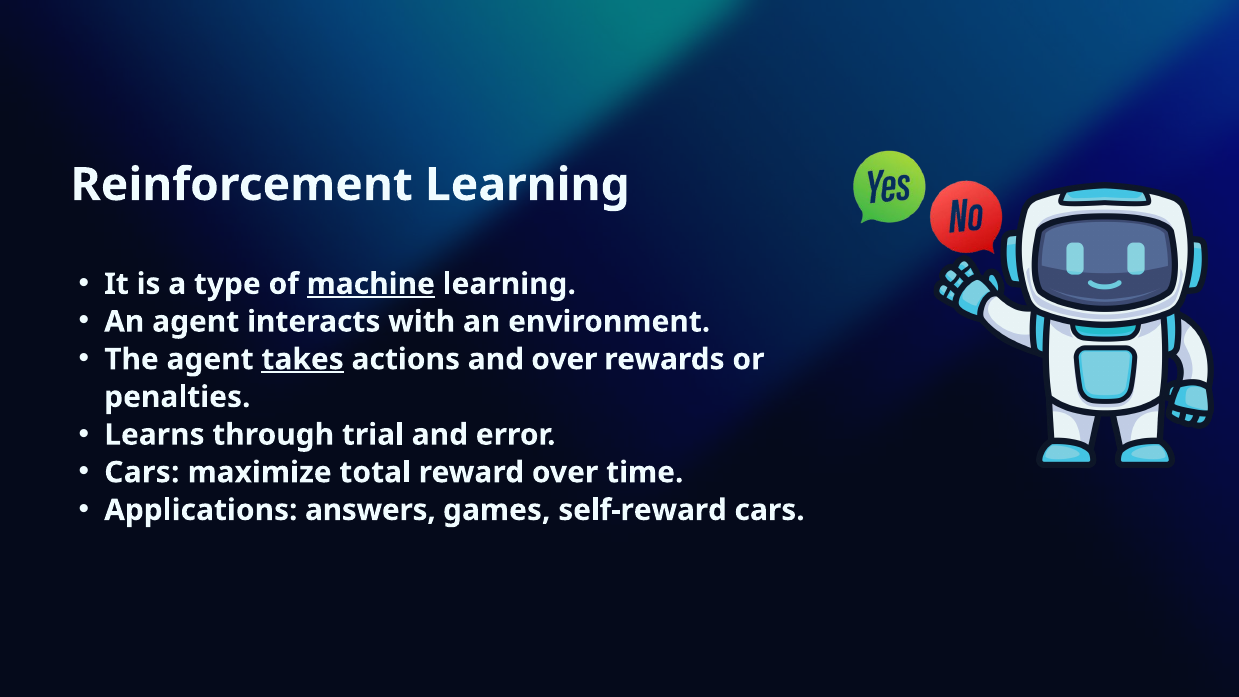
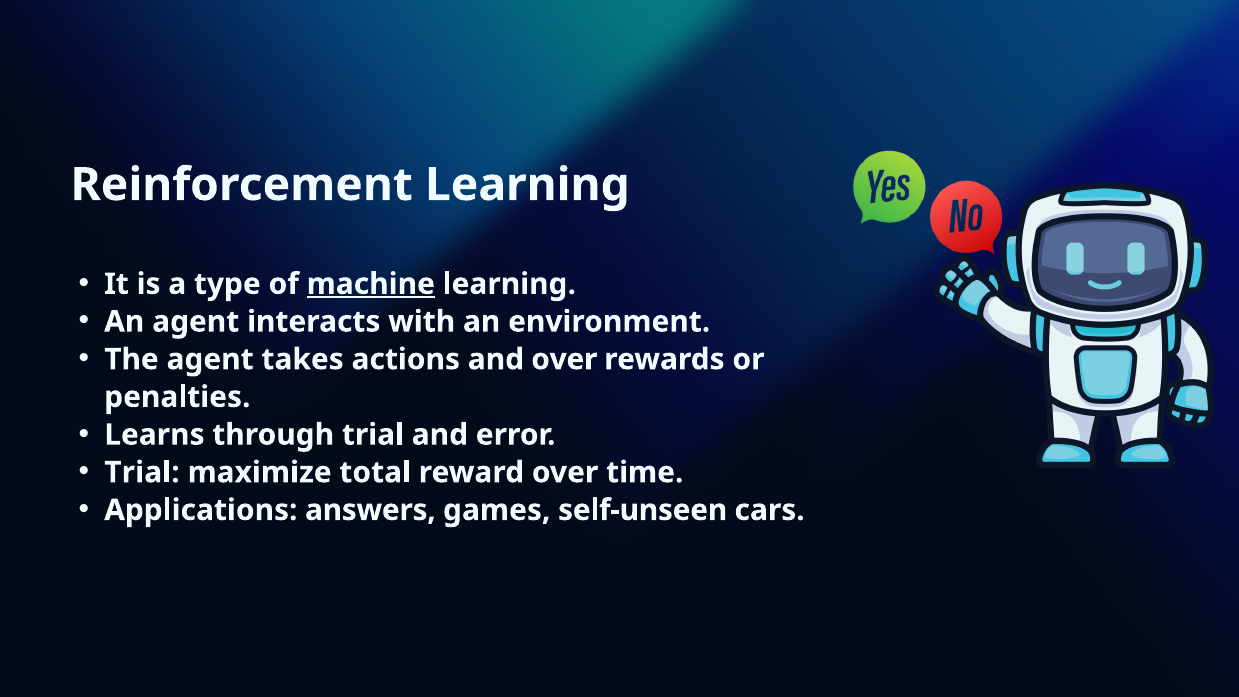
takes underline: present -> none (303, 359)
Cars: Cars -> Trial (142, 472)
self-reward: self-reward -> self-unseen (643, 510)
